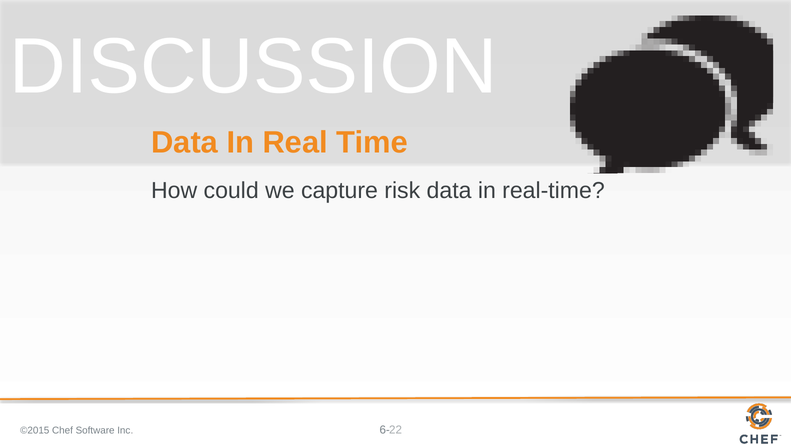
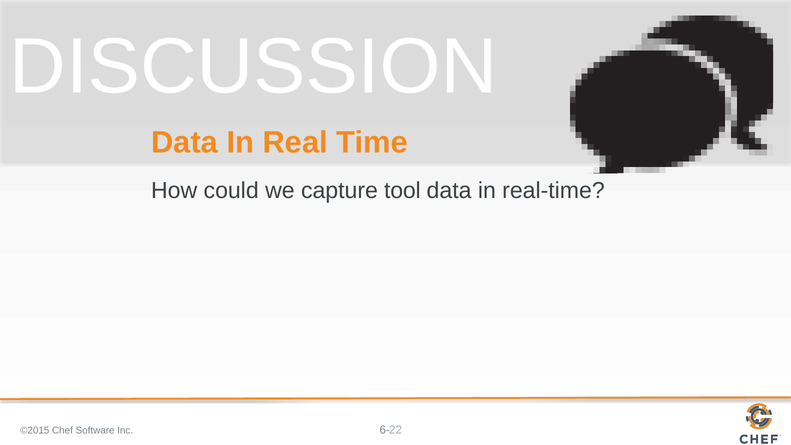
risk: risk -> tool (402, 190)
